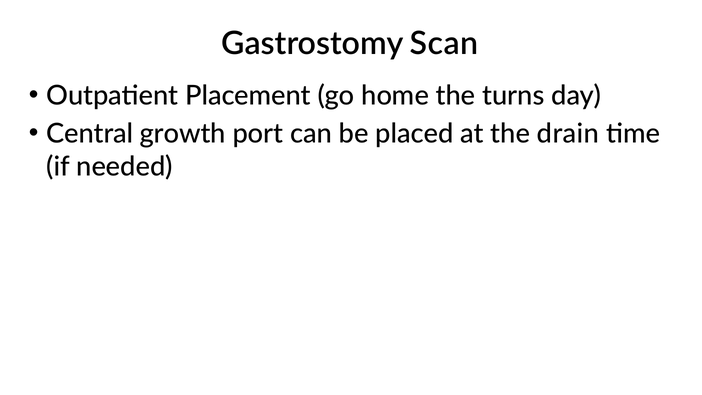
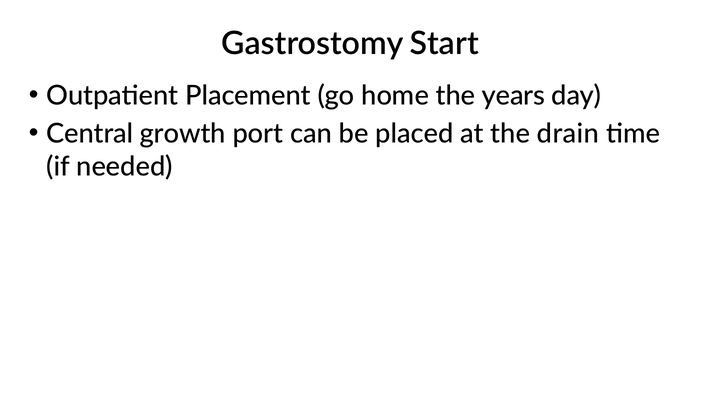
Scan: Scan -> Start (444, 43)
turns: turns -> years (513, 96)
